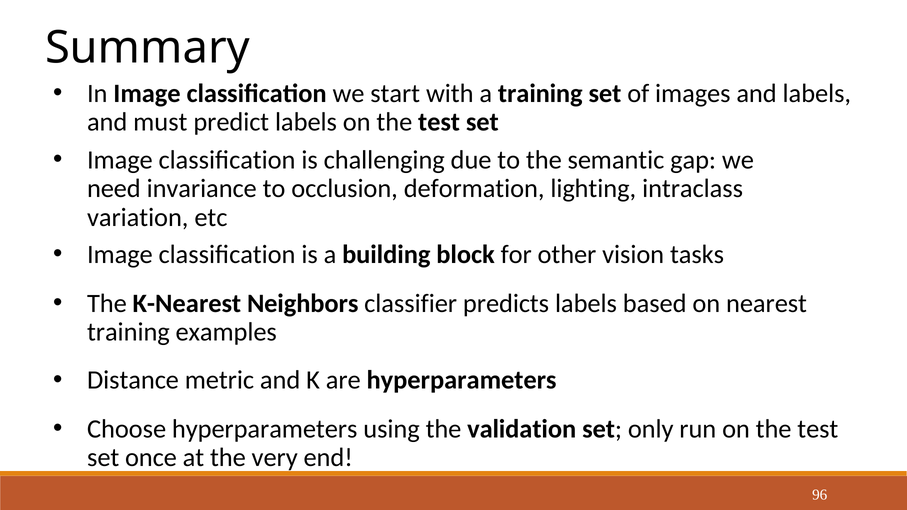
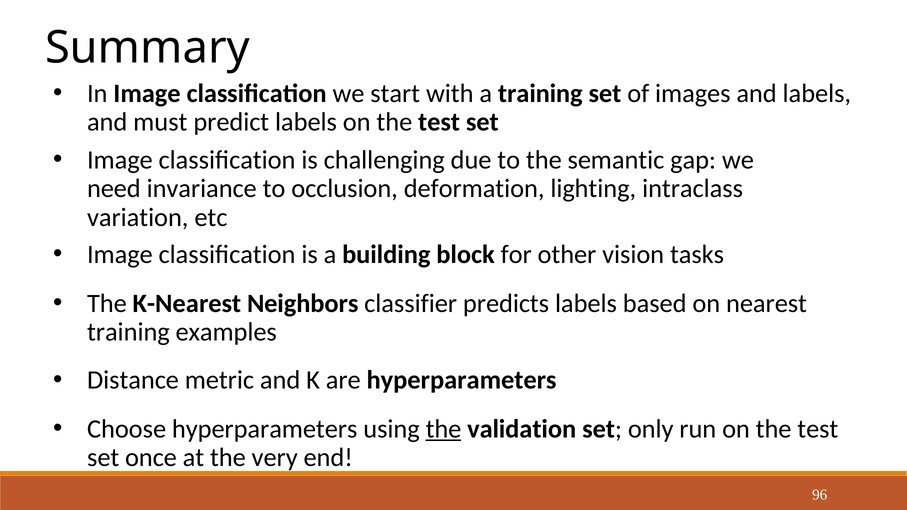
the underline: none -> present (444, 429)
